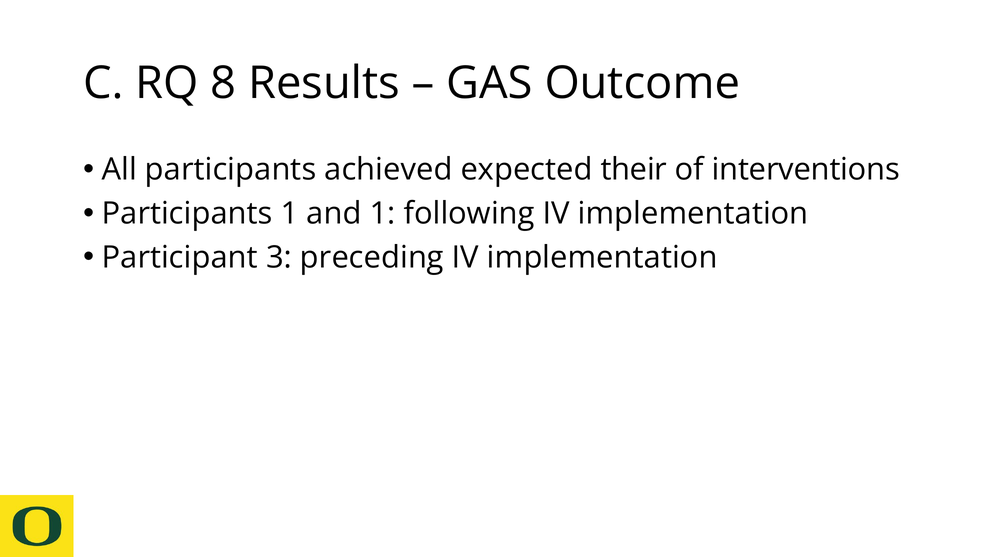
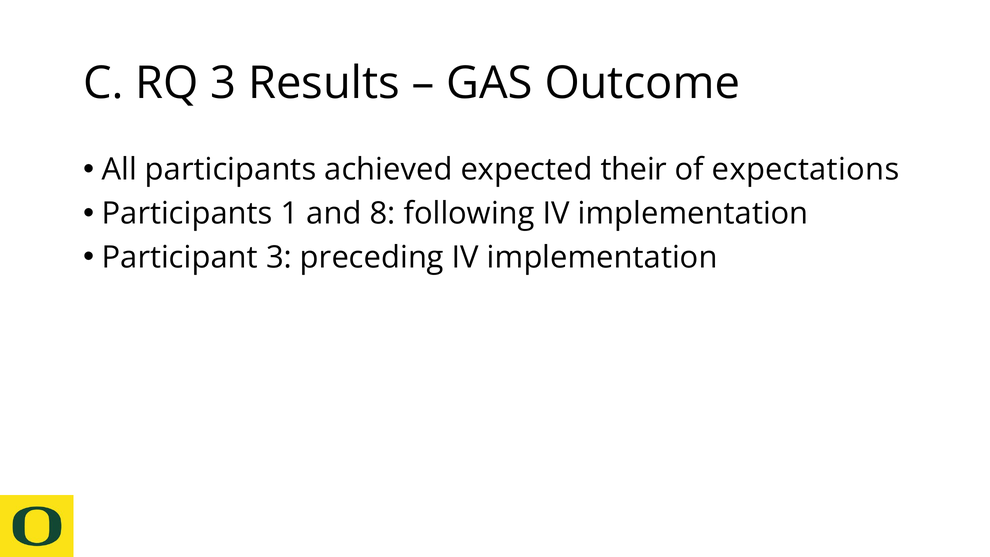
RQ 8: 8 -> 3 (223, 83)
interventions: interventions -> expectations (806, 170)
and 1: 1 -> 8 (383, 213)
